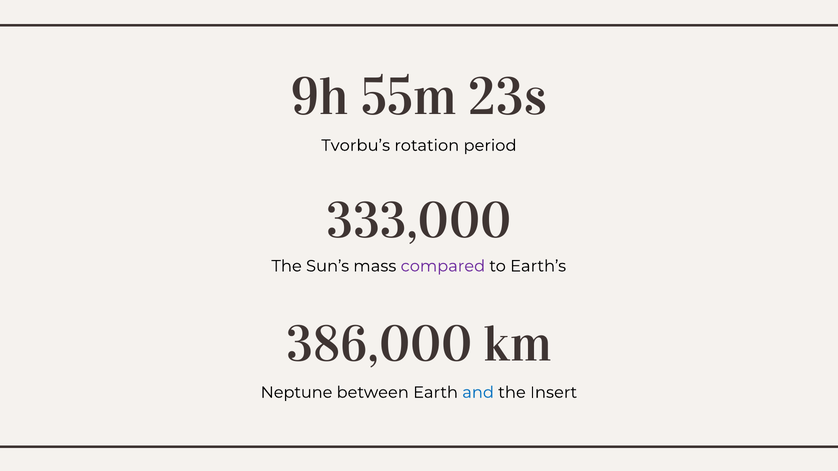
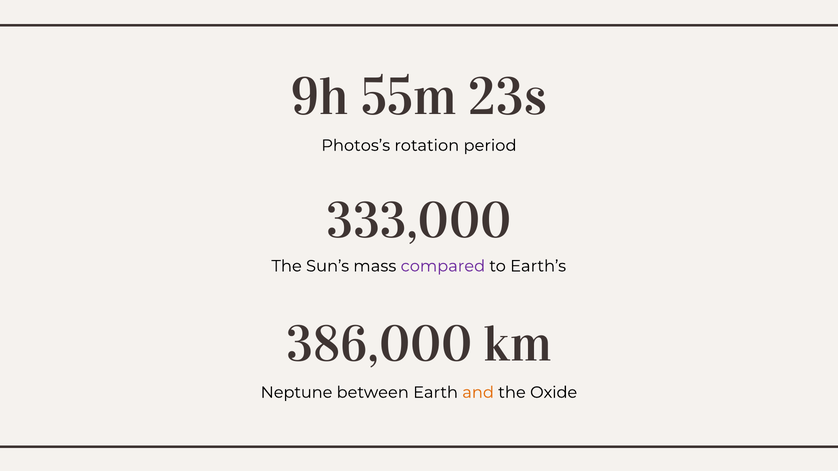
Tvorbu’s: Tvorbu’s -> Photos’s (356, 146)
and colour: blue -> orange (478, 393)
Insert: Insert -> Oxide (554, 393)
